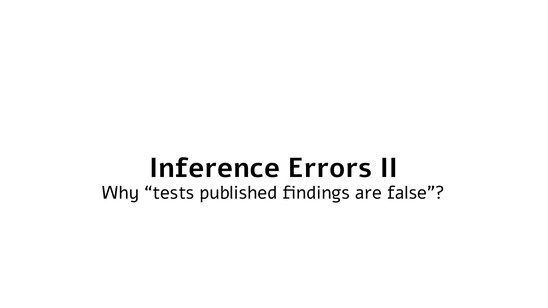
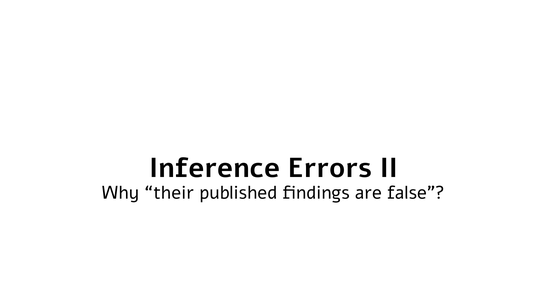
tests: tests -> their (169, 193)
